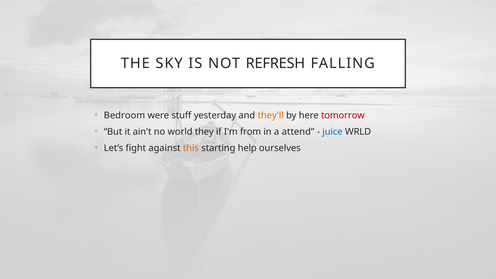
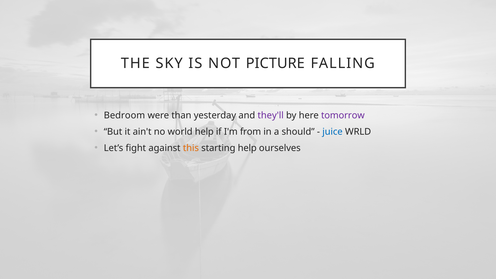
REFRESH: REFRESH -> PICTURE (275, 63)
stuff: stuff -> than (181, 115)
they'll colour: orange -> purple (271, 115)
tomorrow colour: red -> purple (343, 115)
world they: they -> help (204, 132)
attend: attend -> should (298, 132)
